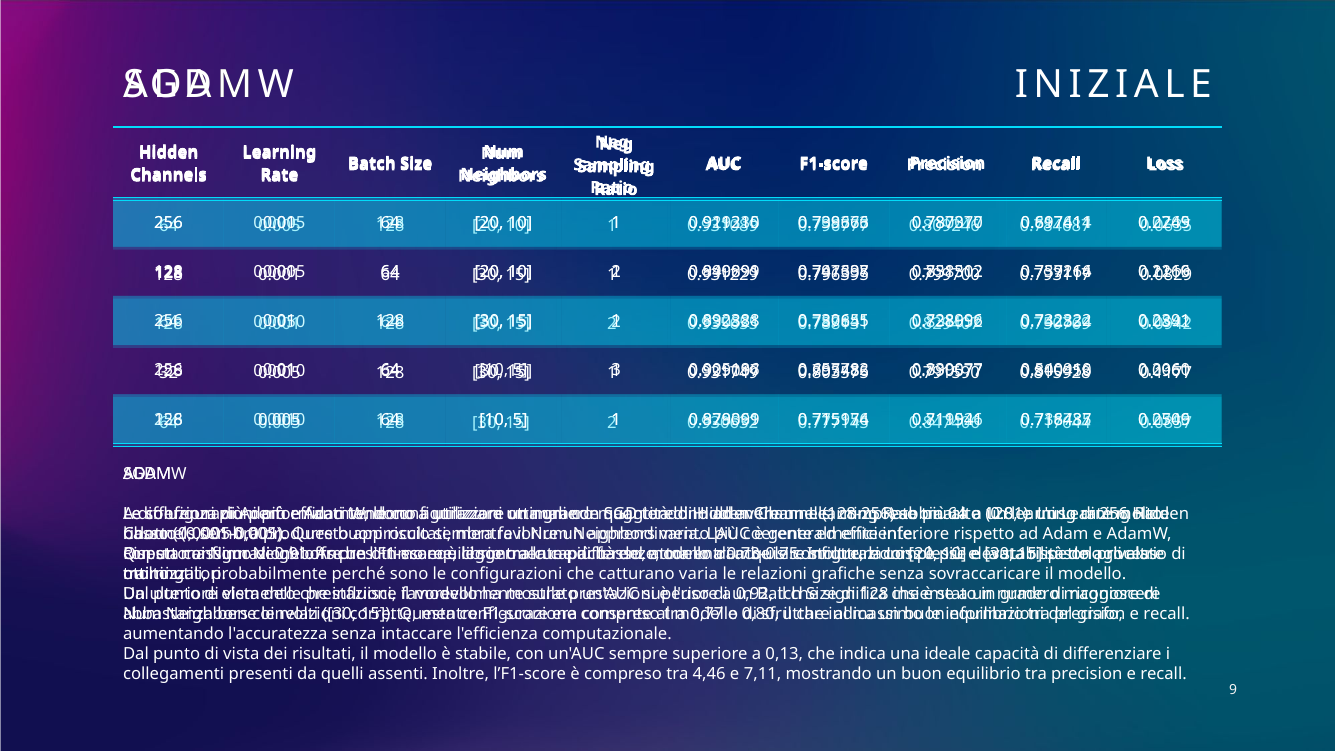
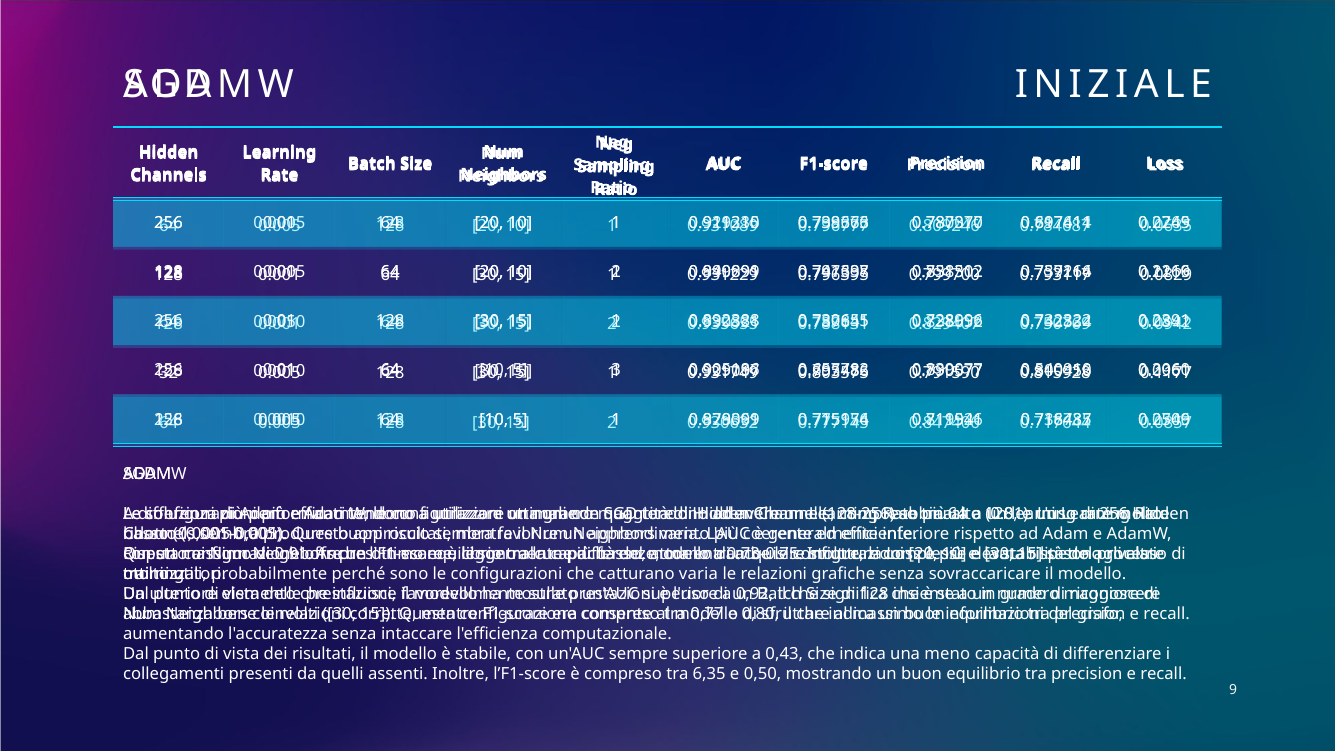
0,13: 0,13 -> 0,43 (784, 654)
ideale: ideale -> meno (947, 654)
4,46: 4,46 -> 6,35 (709, 674)
7,11: 7,11 -> 0,50 (763, 674)
